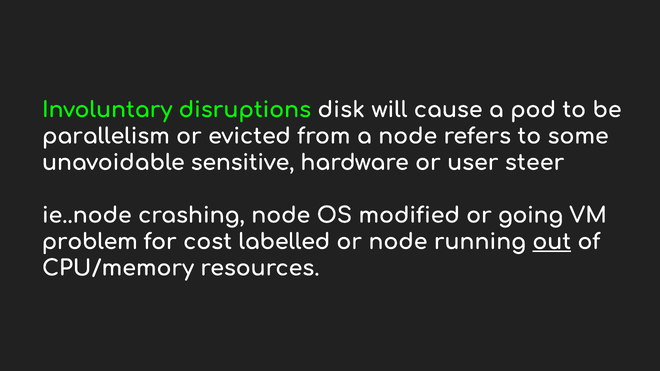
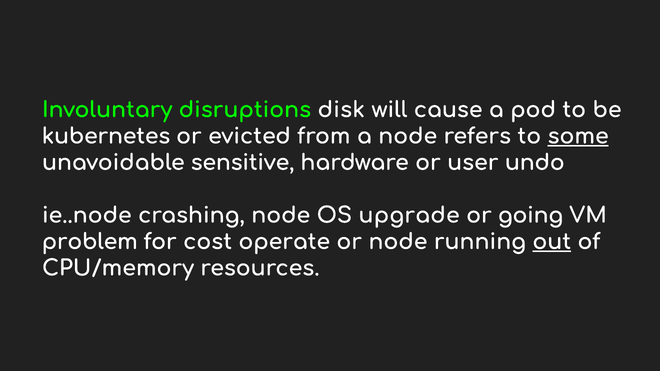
parallelism: parallelism -> kubernetes (106, 136)
some underline: none -> present (578, 136)
steer: steer -> undo (535, 163)
modified: modified -> upgrade (409, 216)
labelled: labelled -> operate (284, 242)
